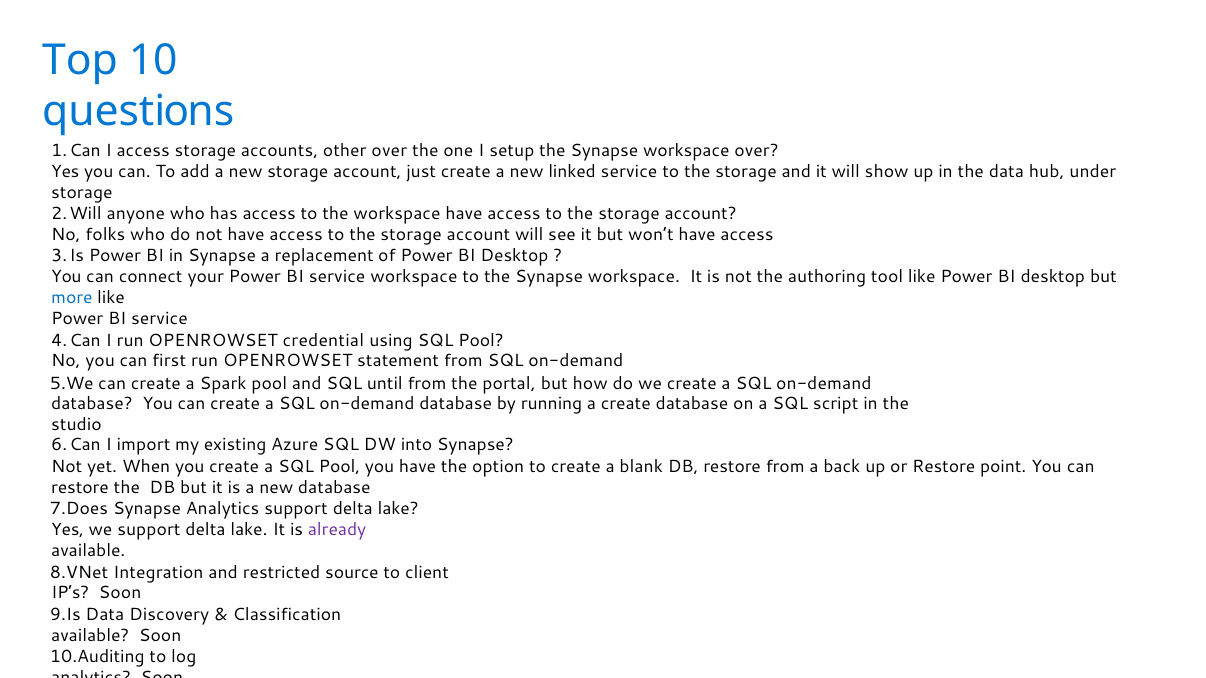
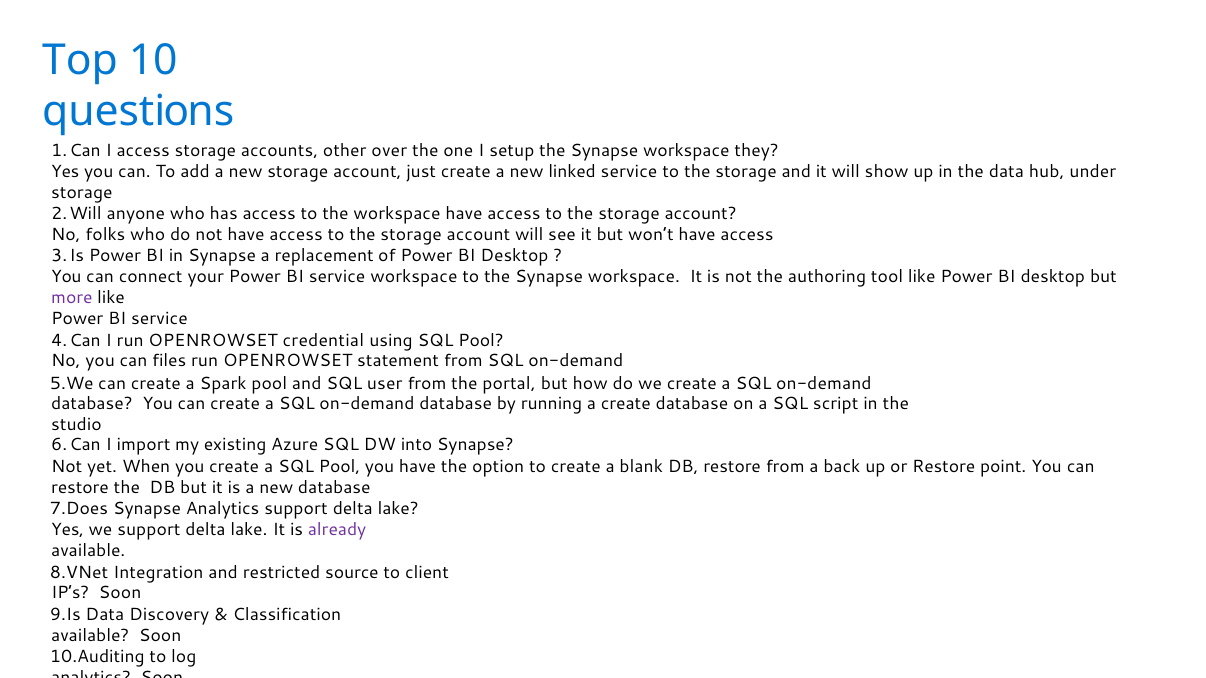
workspace over: over -> they (757, 151)
more colour: blue -> purple (72, 298)
first: first -> files (169, 361)
until: until -> user (385, 384)
